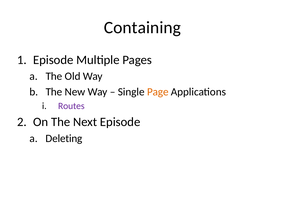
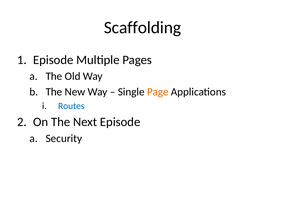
Containing: Containing -> Scaffolding (142, 28)
Routes colour: purple -> blue (71, 106)
Deleting: Deleting -> Security (64, 138)
